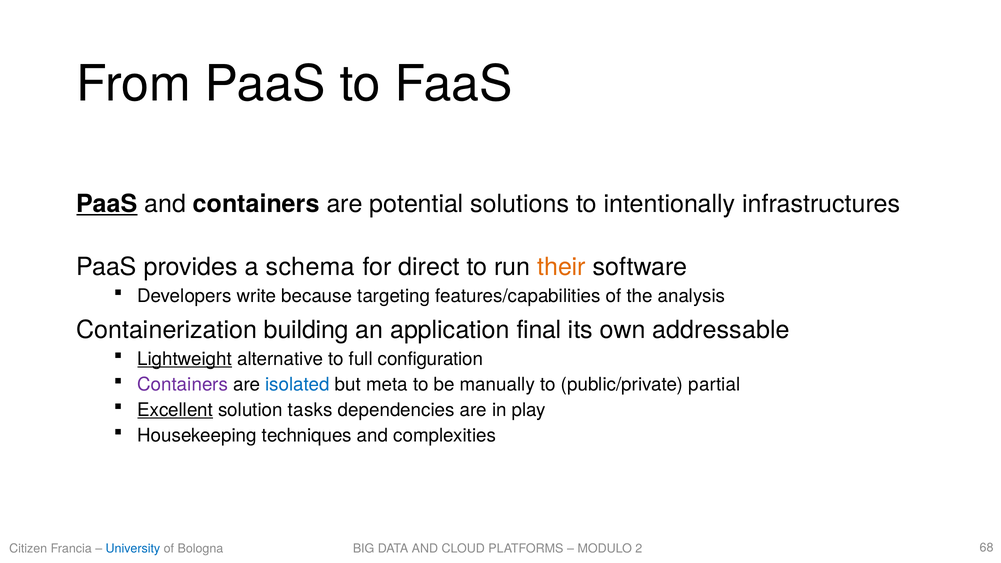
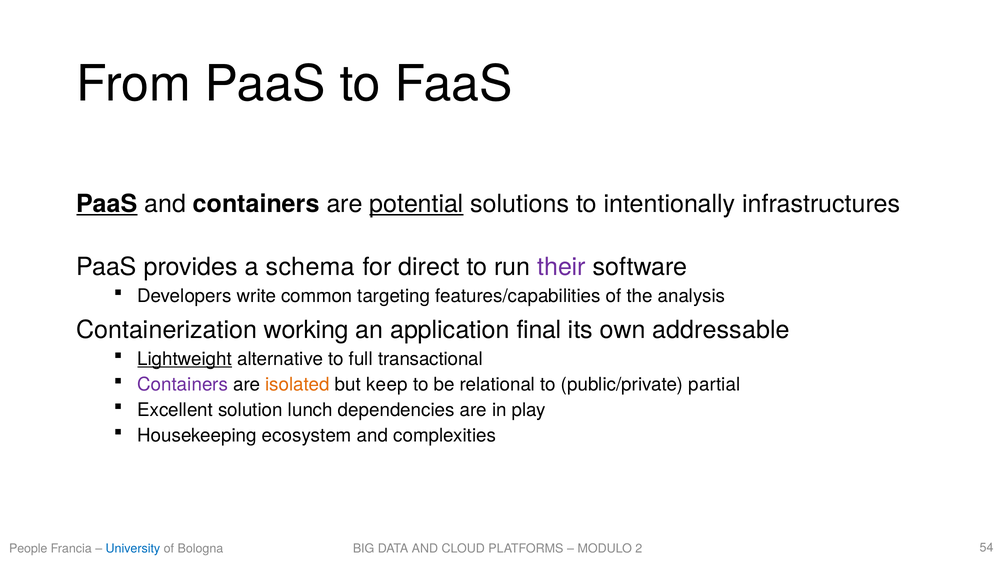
potential underline: none -> present (416, 204)
their colour: orange -> purple (561, 267)
because: because -> common (317, 296)
building: building -> working (306, 330)
configuration: configuration -> transactional (430, 359)
isolated colour: blue -> orange (298, 384)
meta: meta -> keep (387, 384)
manually: manually -> relational (497, 384)
Excellent underline: present -> none (175, 410)
tasks: tasks -> lunch (310, 410)
techniques: techniques -> ecosystem (307, 435)
Citizen: Citizen -> People (28, 549)
68: 68 -> 54 (987, 547)
